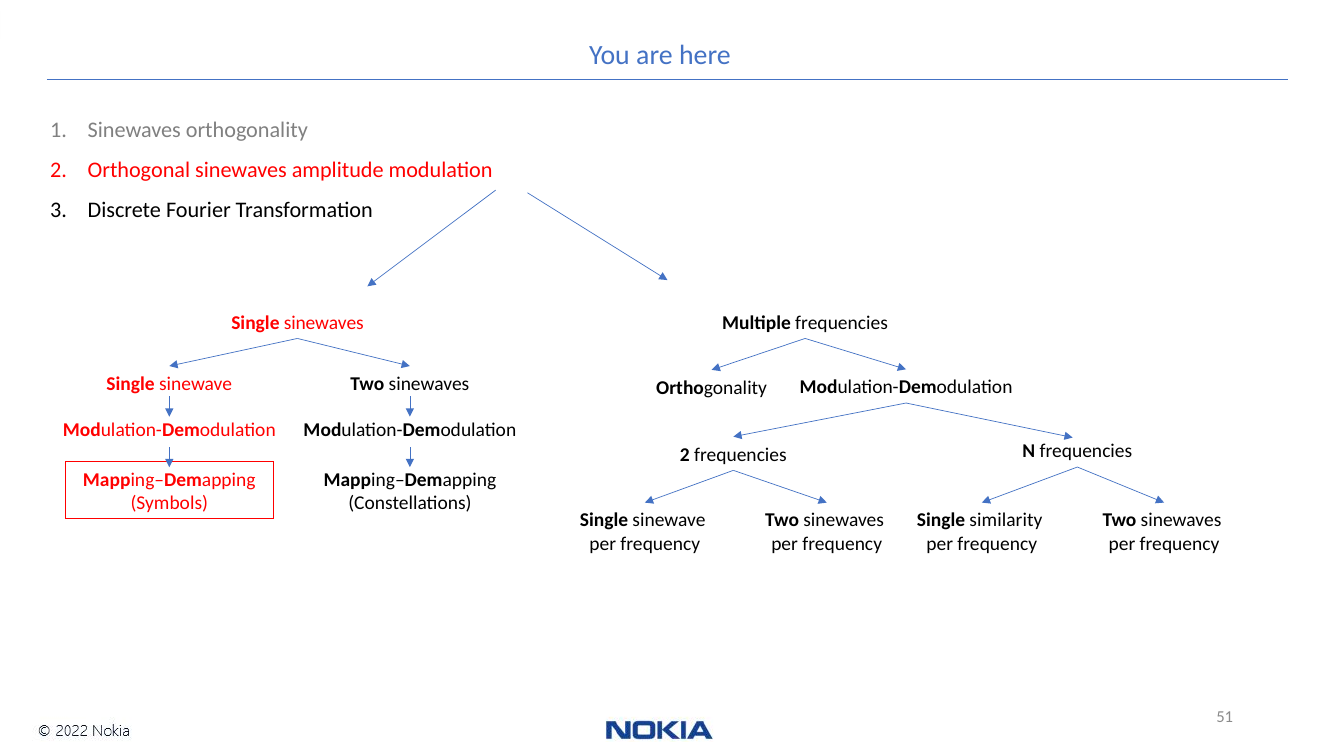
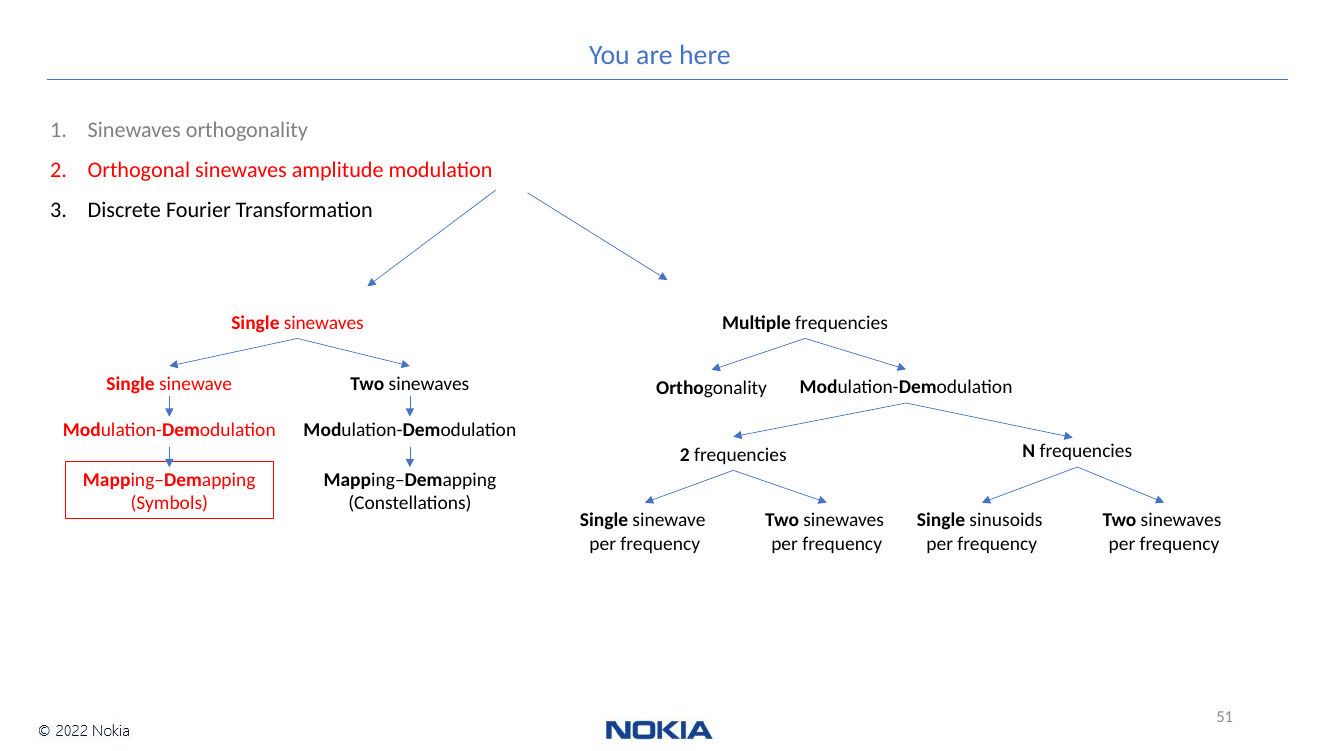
similarity: similarity -> sinusoids (1006, 520)
